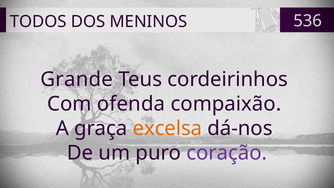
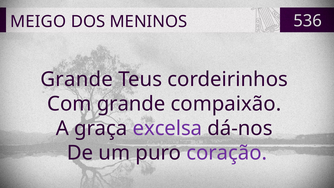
TODOS: TODOS -> MEIGO (38, 22)
Com ofenda: ofenda -> grande (131, 104)
excelsa colour: orange -> purple (167, 128)
